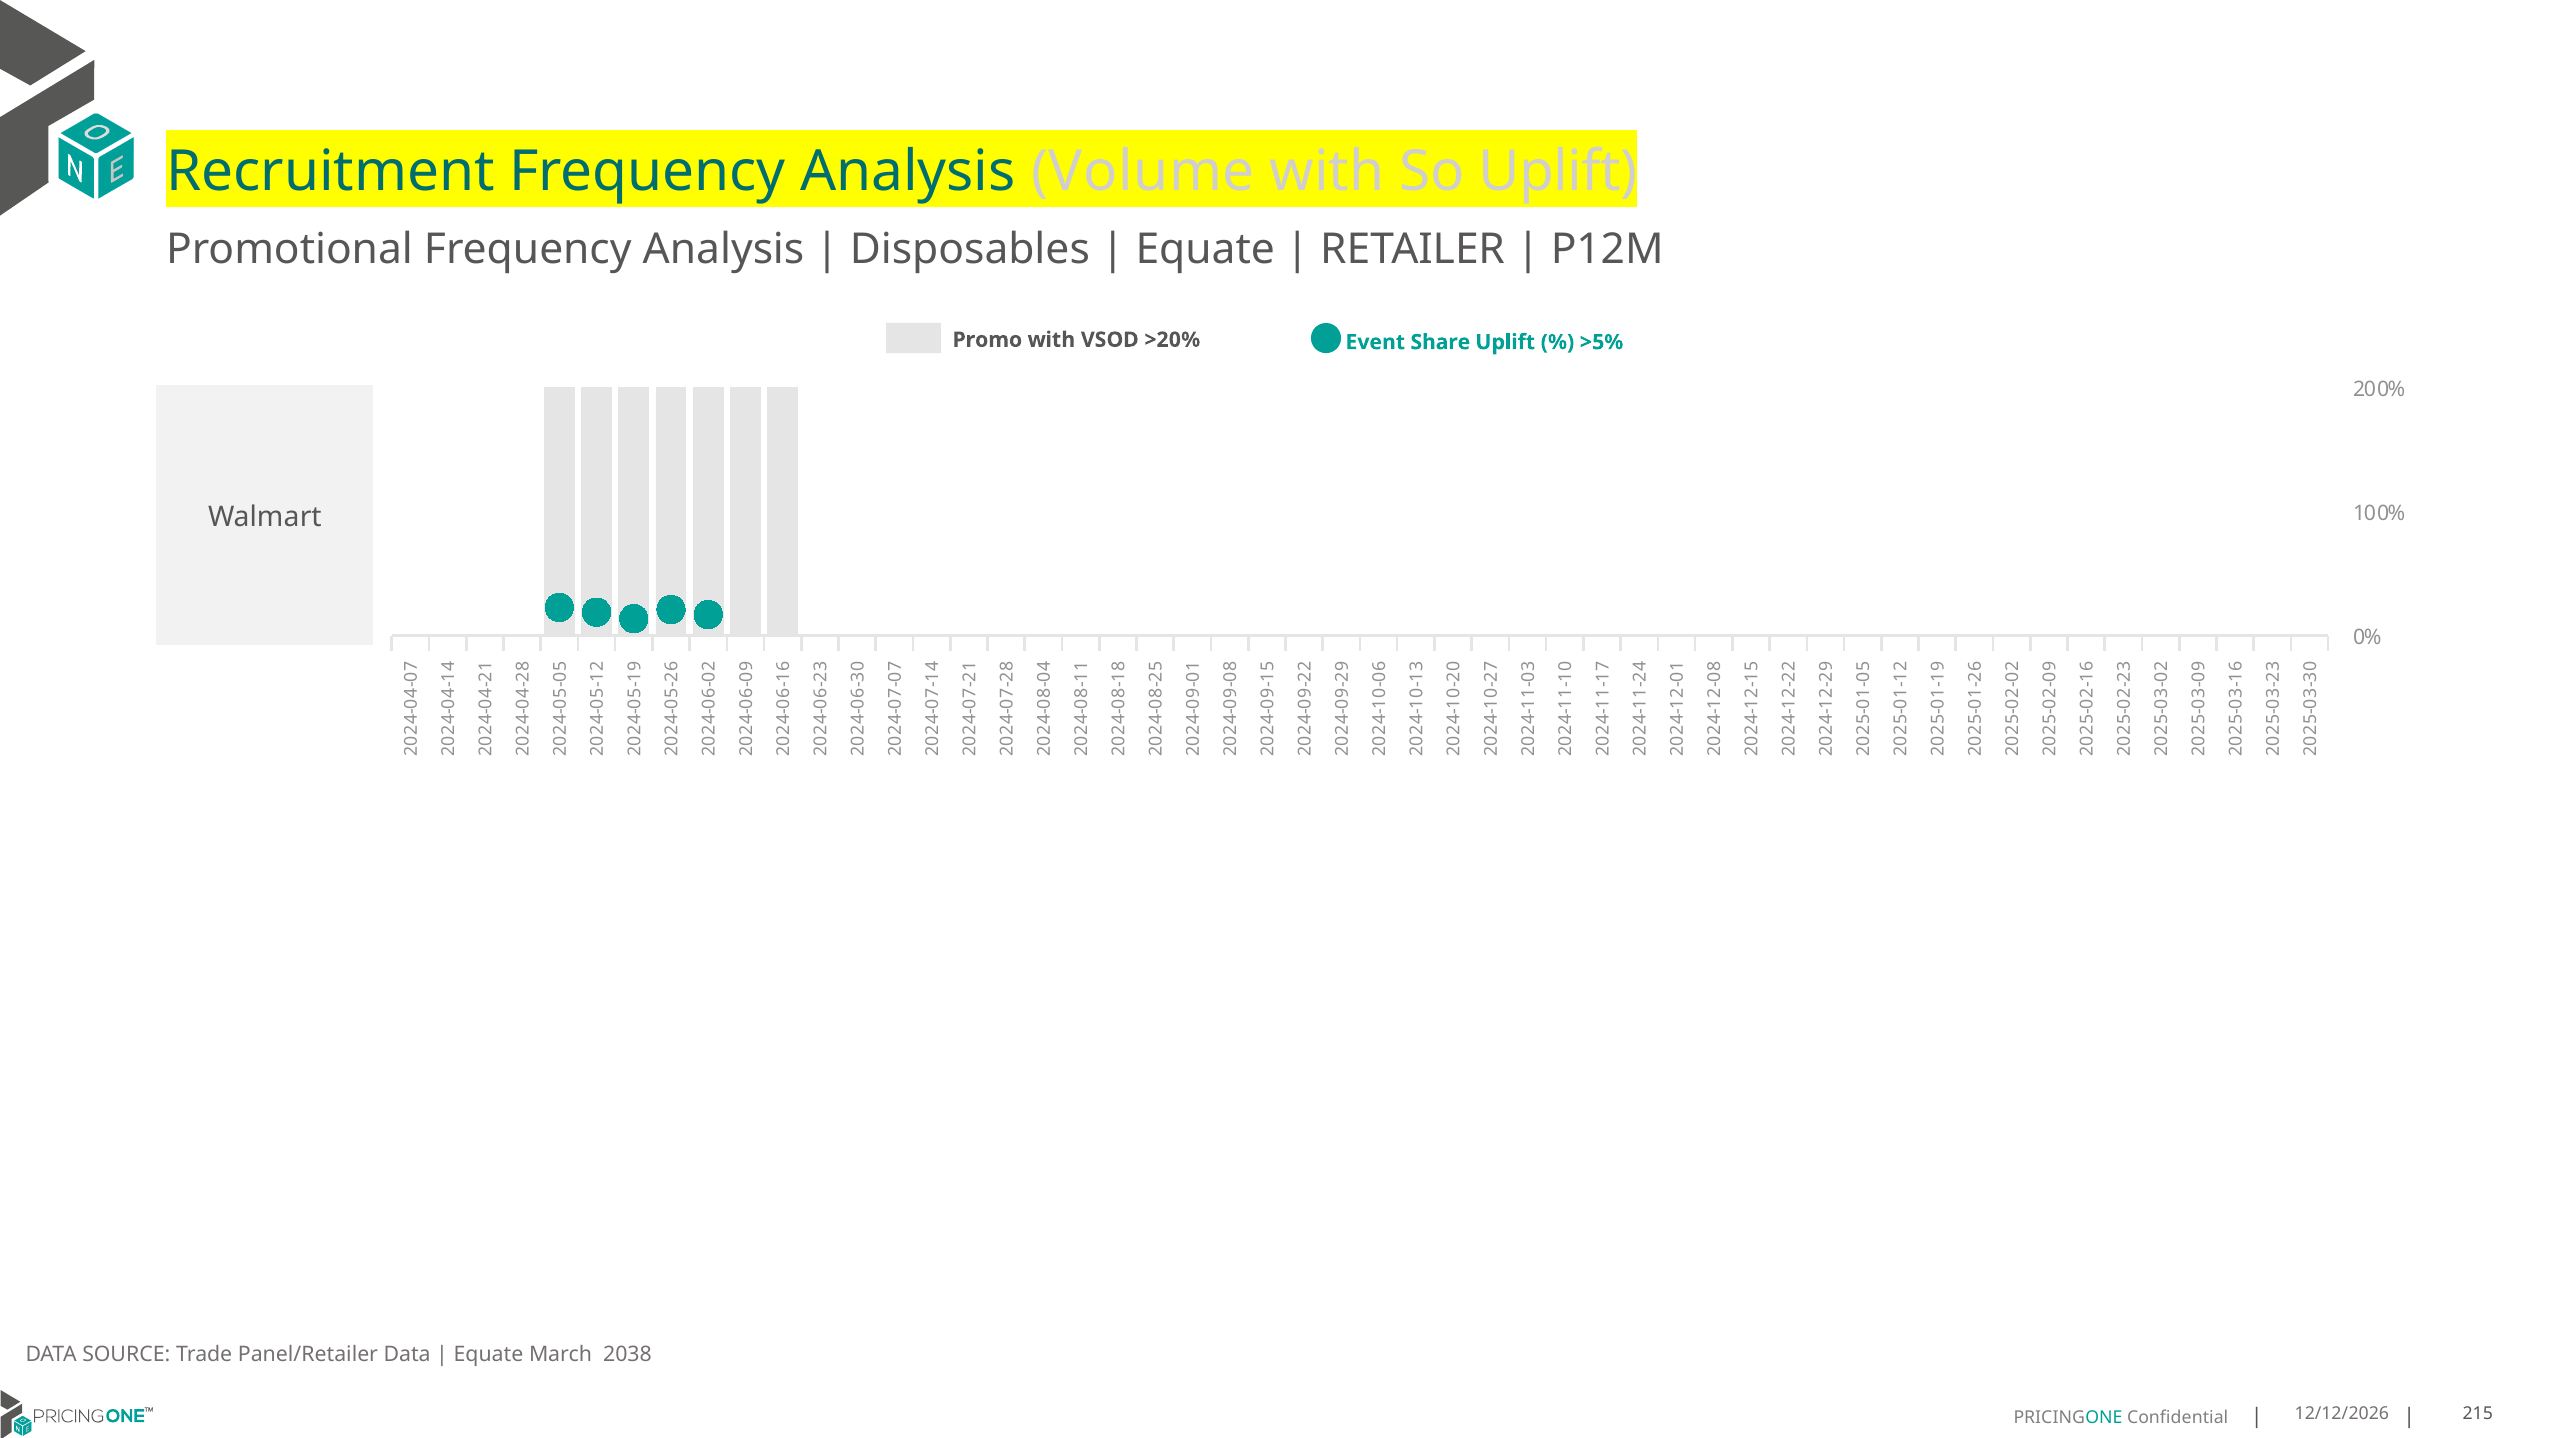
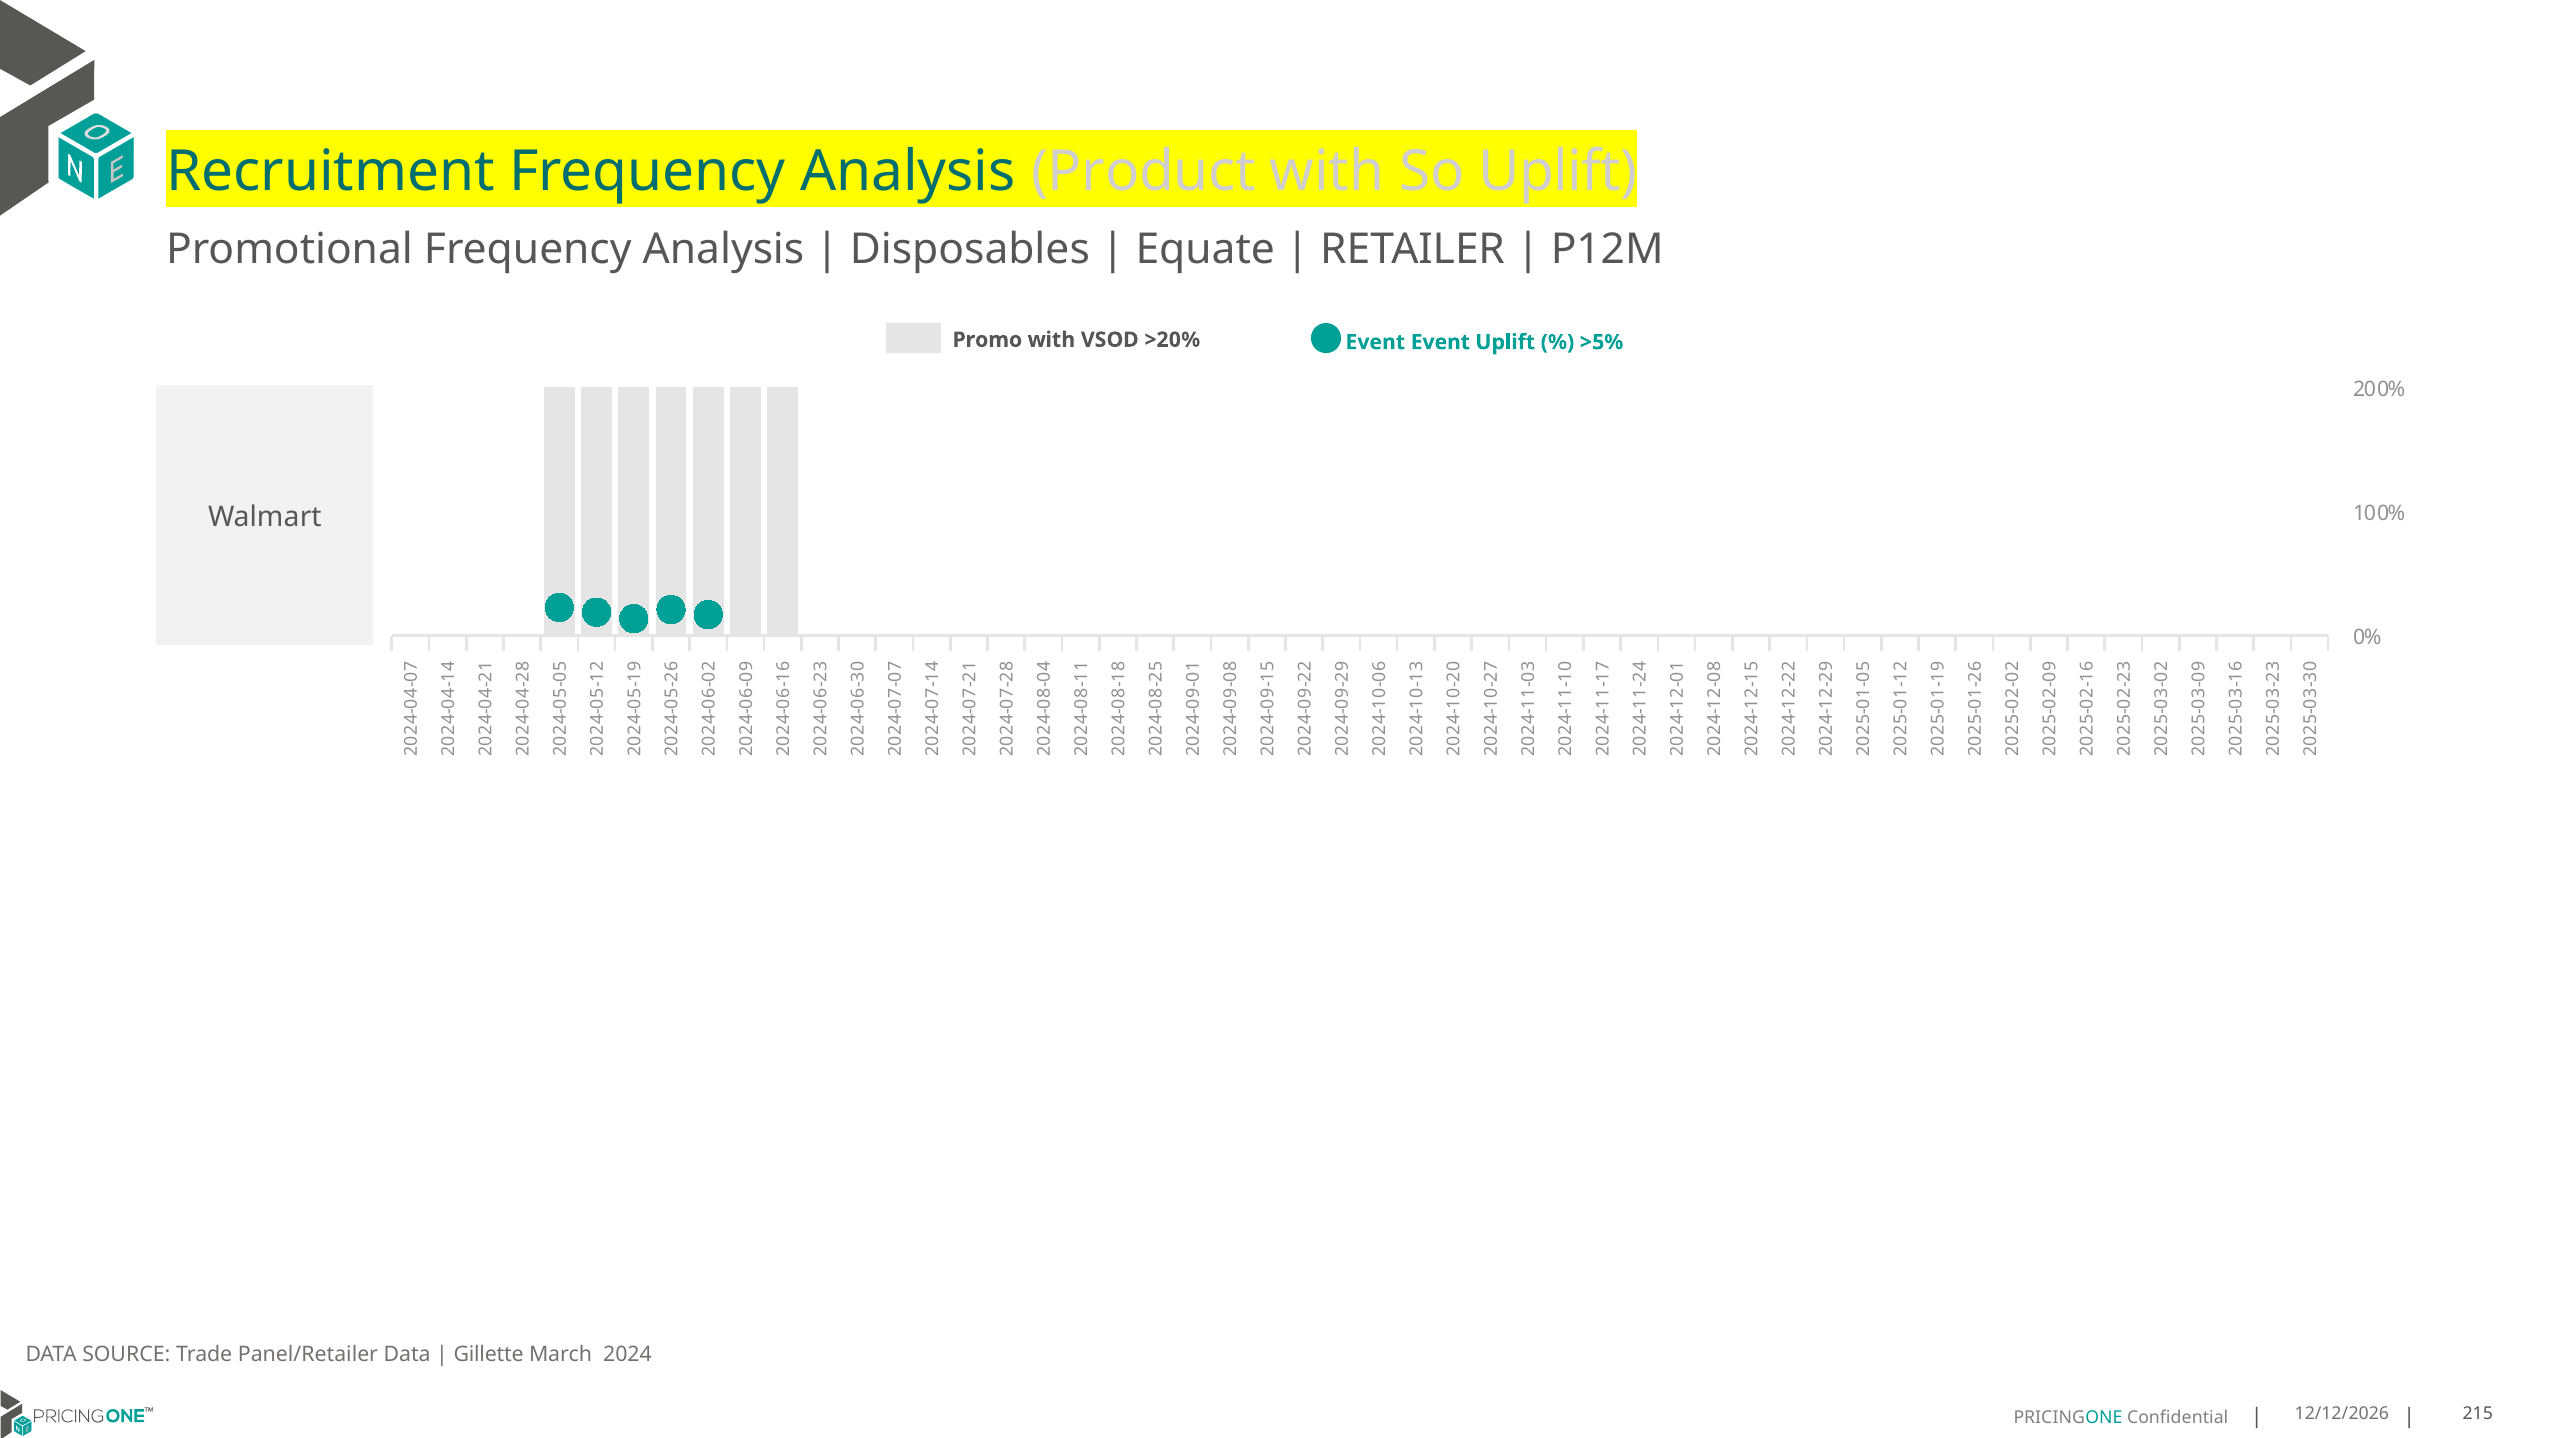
Volume: Volume -> Product (1144, 172)
Event Share: Share -> Event (1440, 342)
Equate: Equate -> Gillette (489, 1354)
2038: 2038 -> 2024 (627, 1354)
